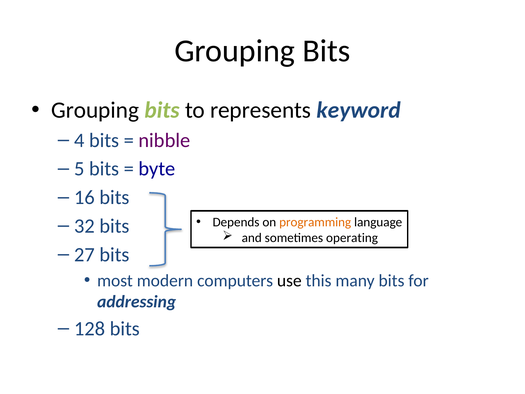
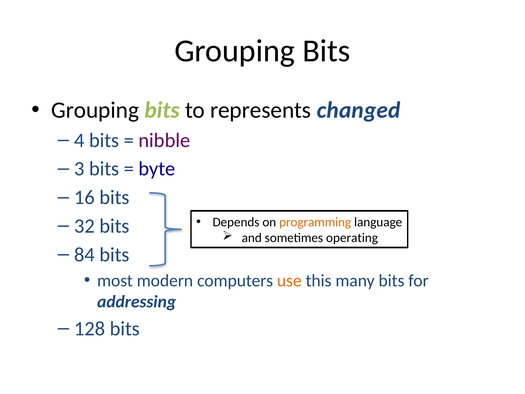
keyword: keyword -> changed (359, 110)
5: 5 -> 3 (79, 169)
27: 27 -> 84 (84, 254)
use colour: black -> orange (289, 280)
